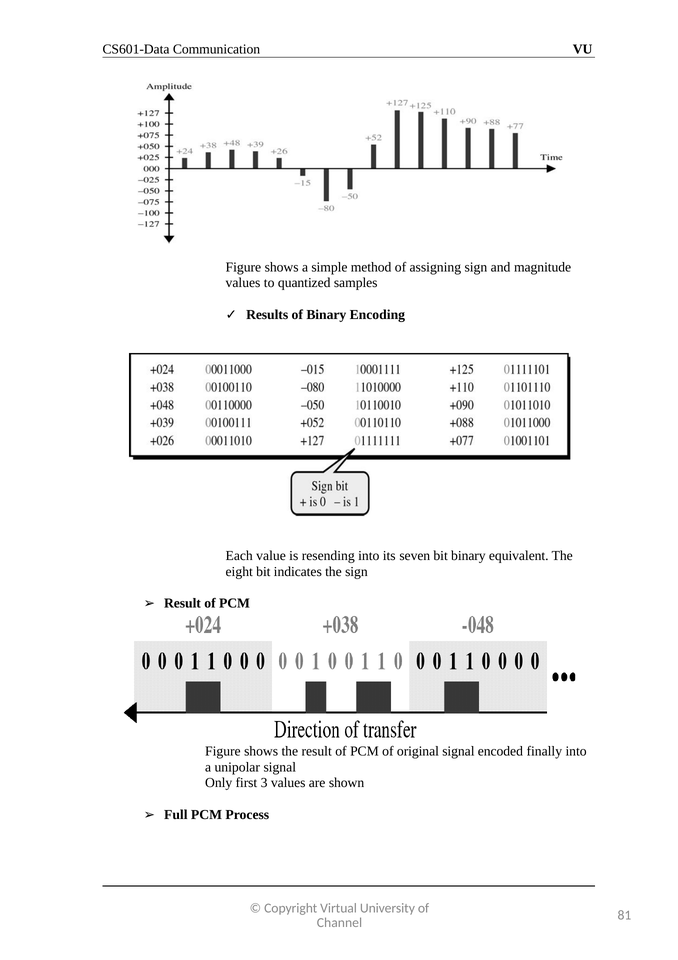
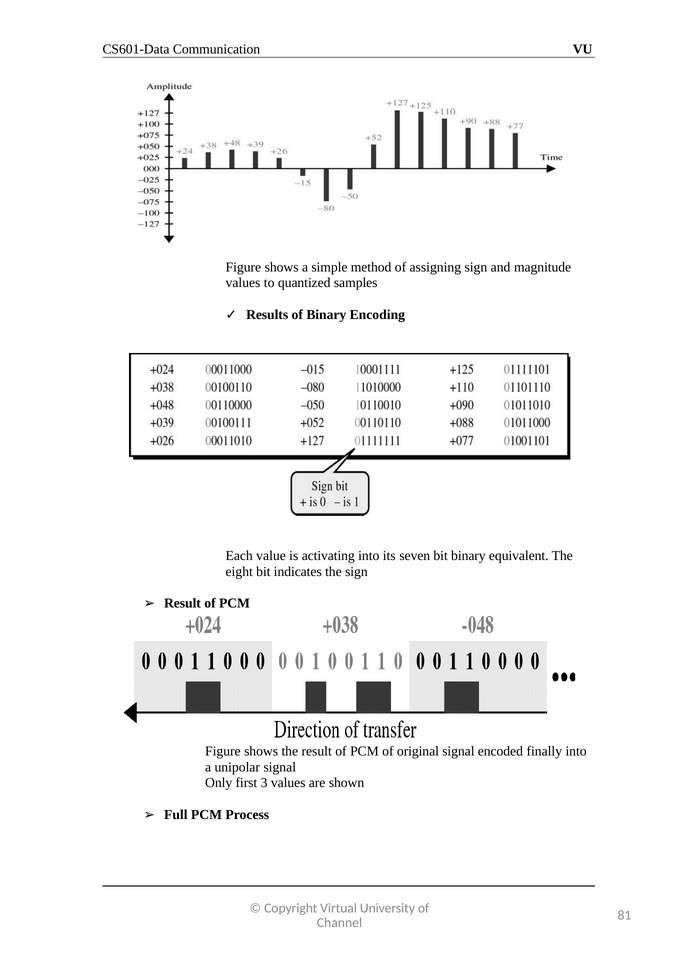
resending: resending -> activating (328, 556)
